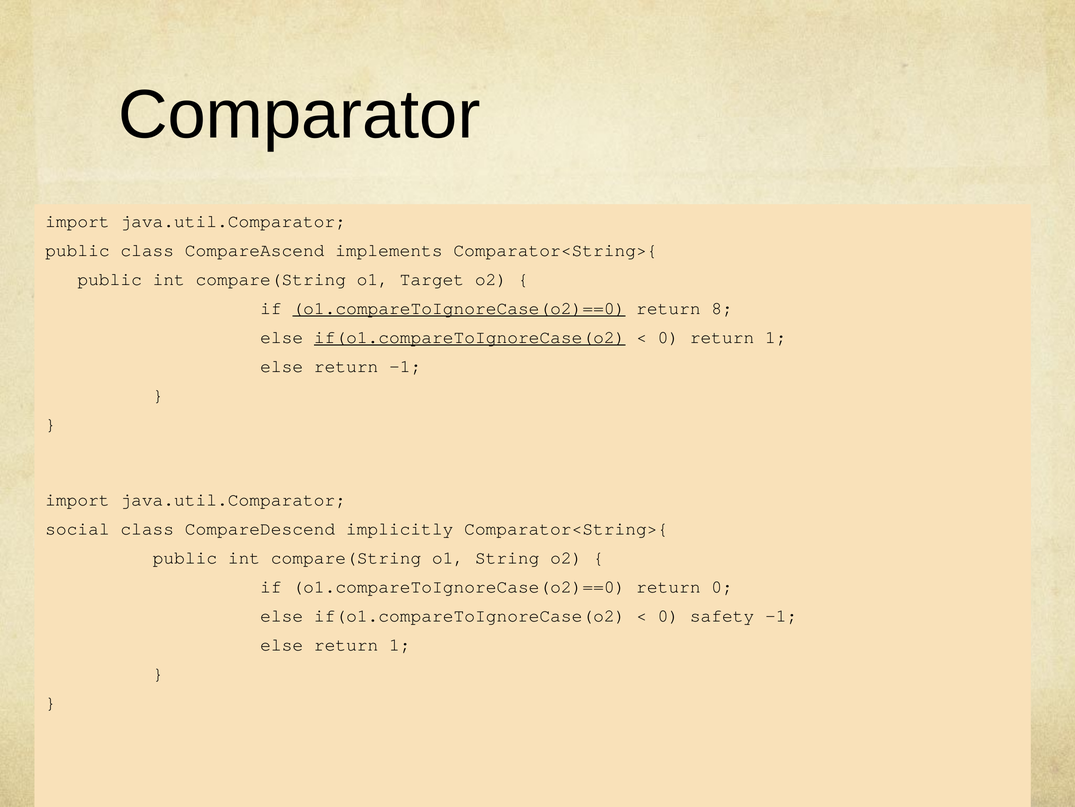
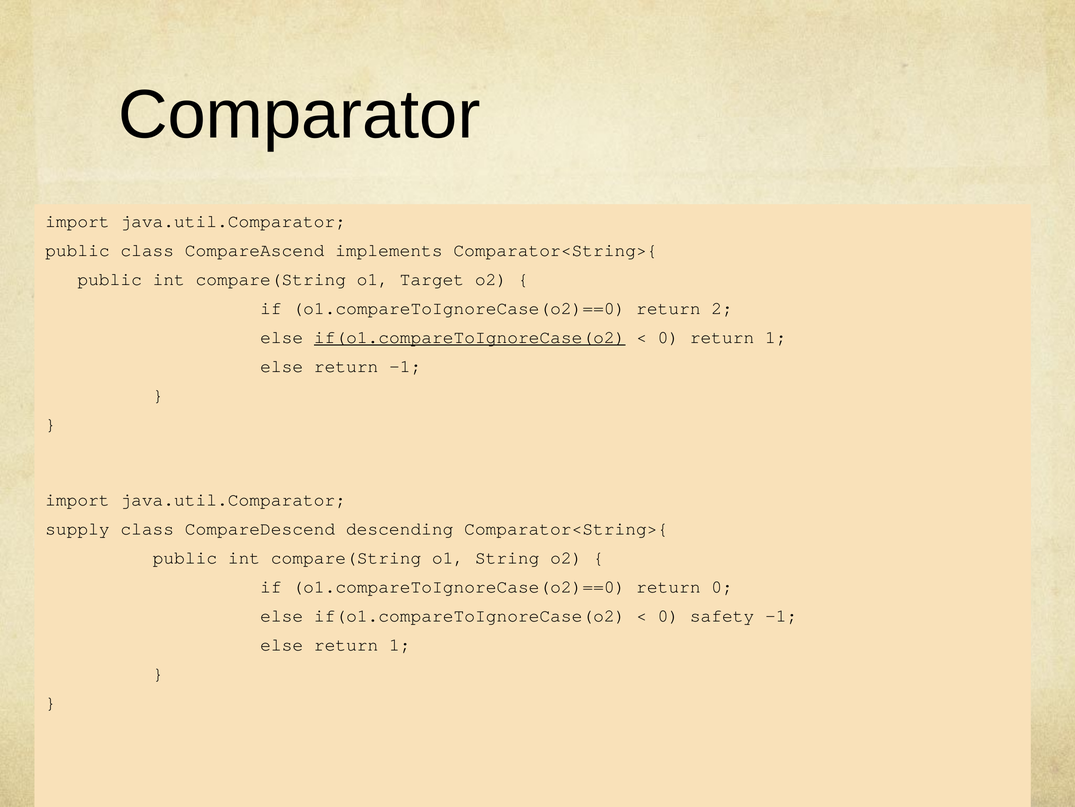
o1.compareToIgnoreCase(o2)==0 underline: present -> none (459, 308)
8: 8 -> 2 (722, 308)
social: social -> supply (77, 528)
implicitly: implicitly -> descending (400, 528)
